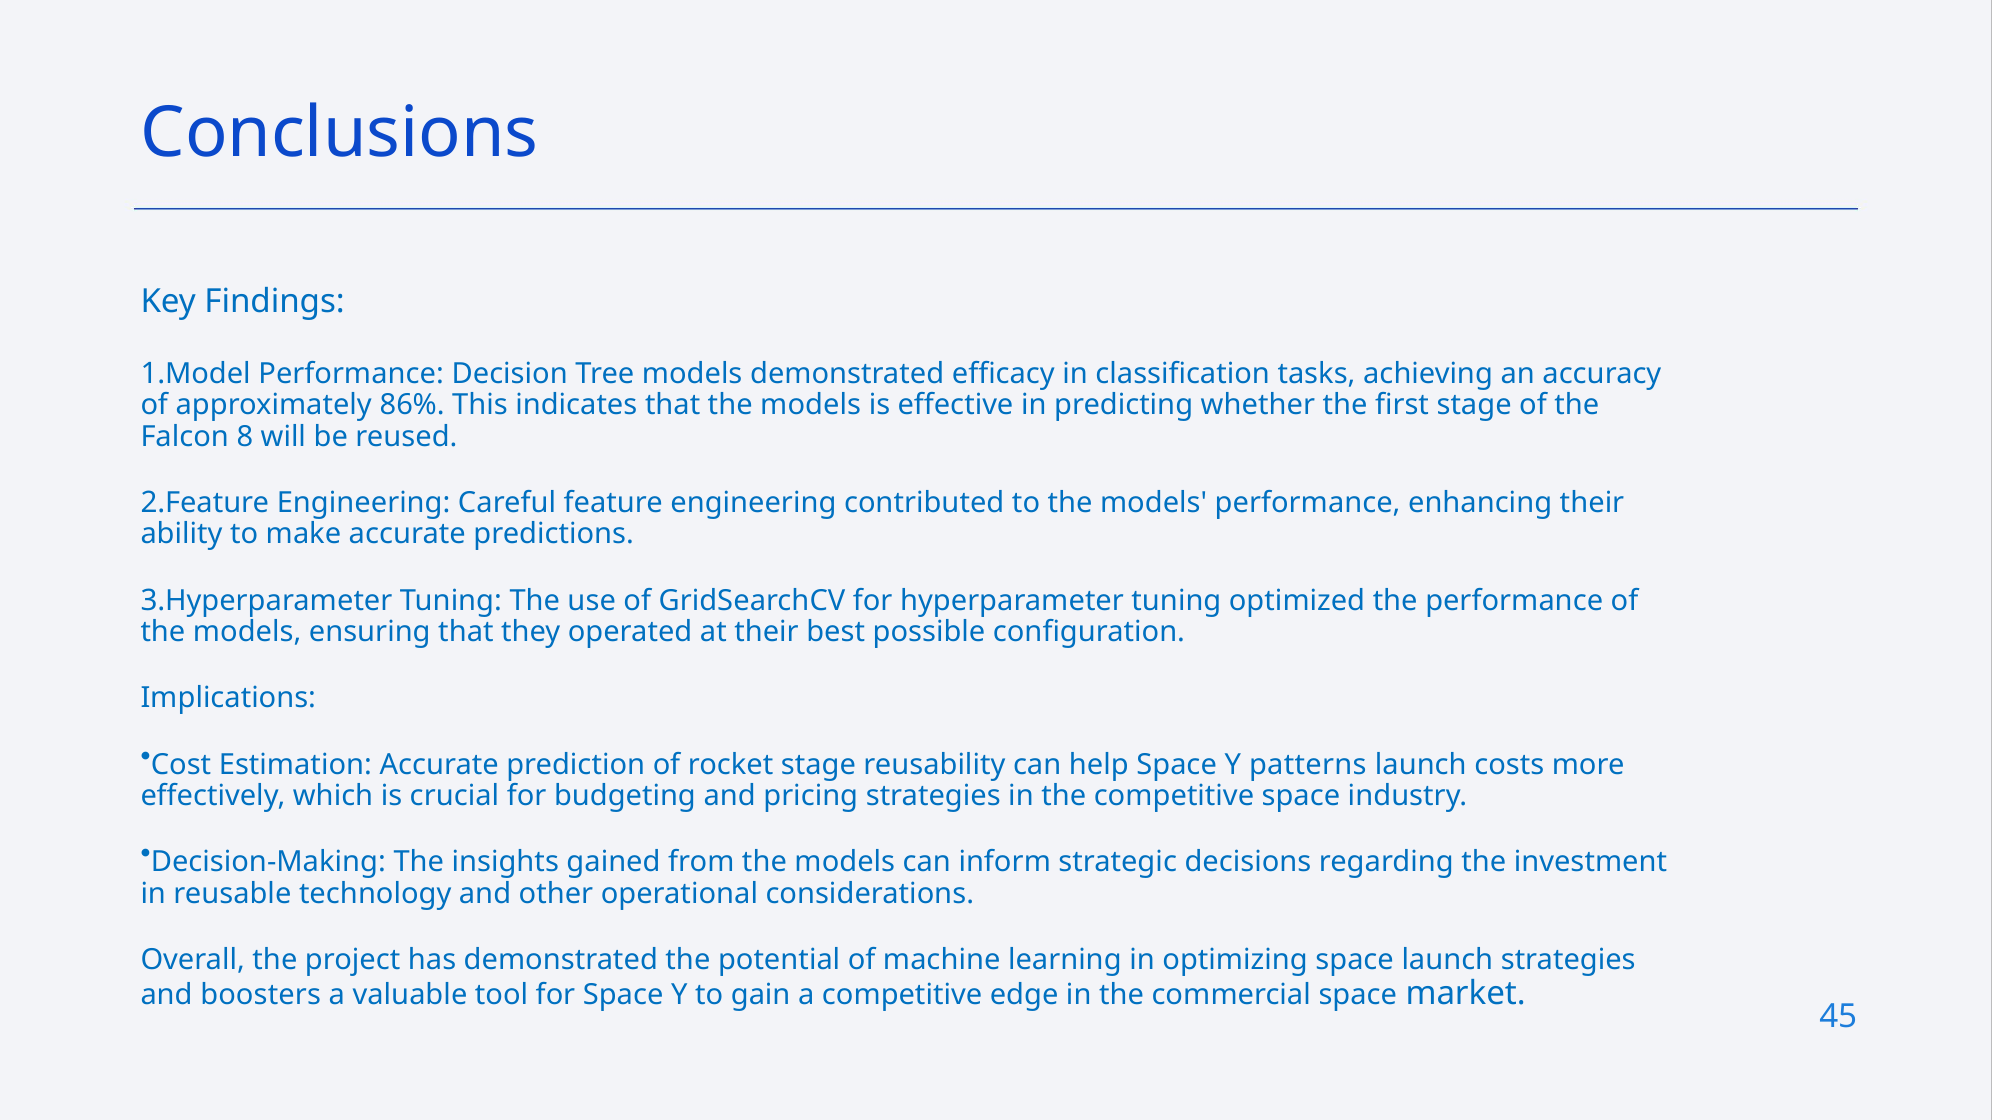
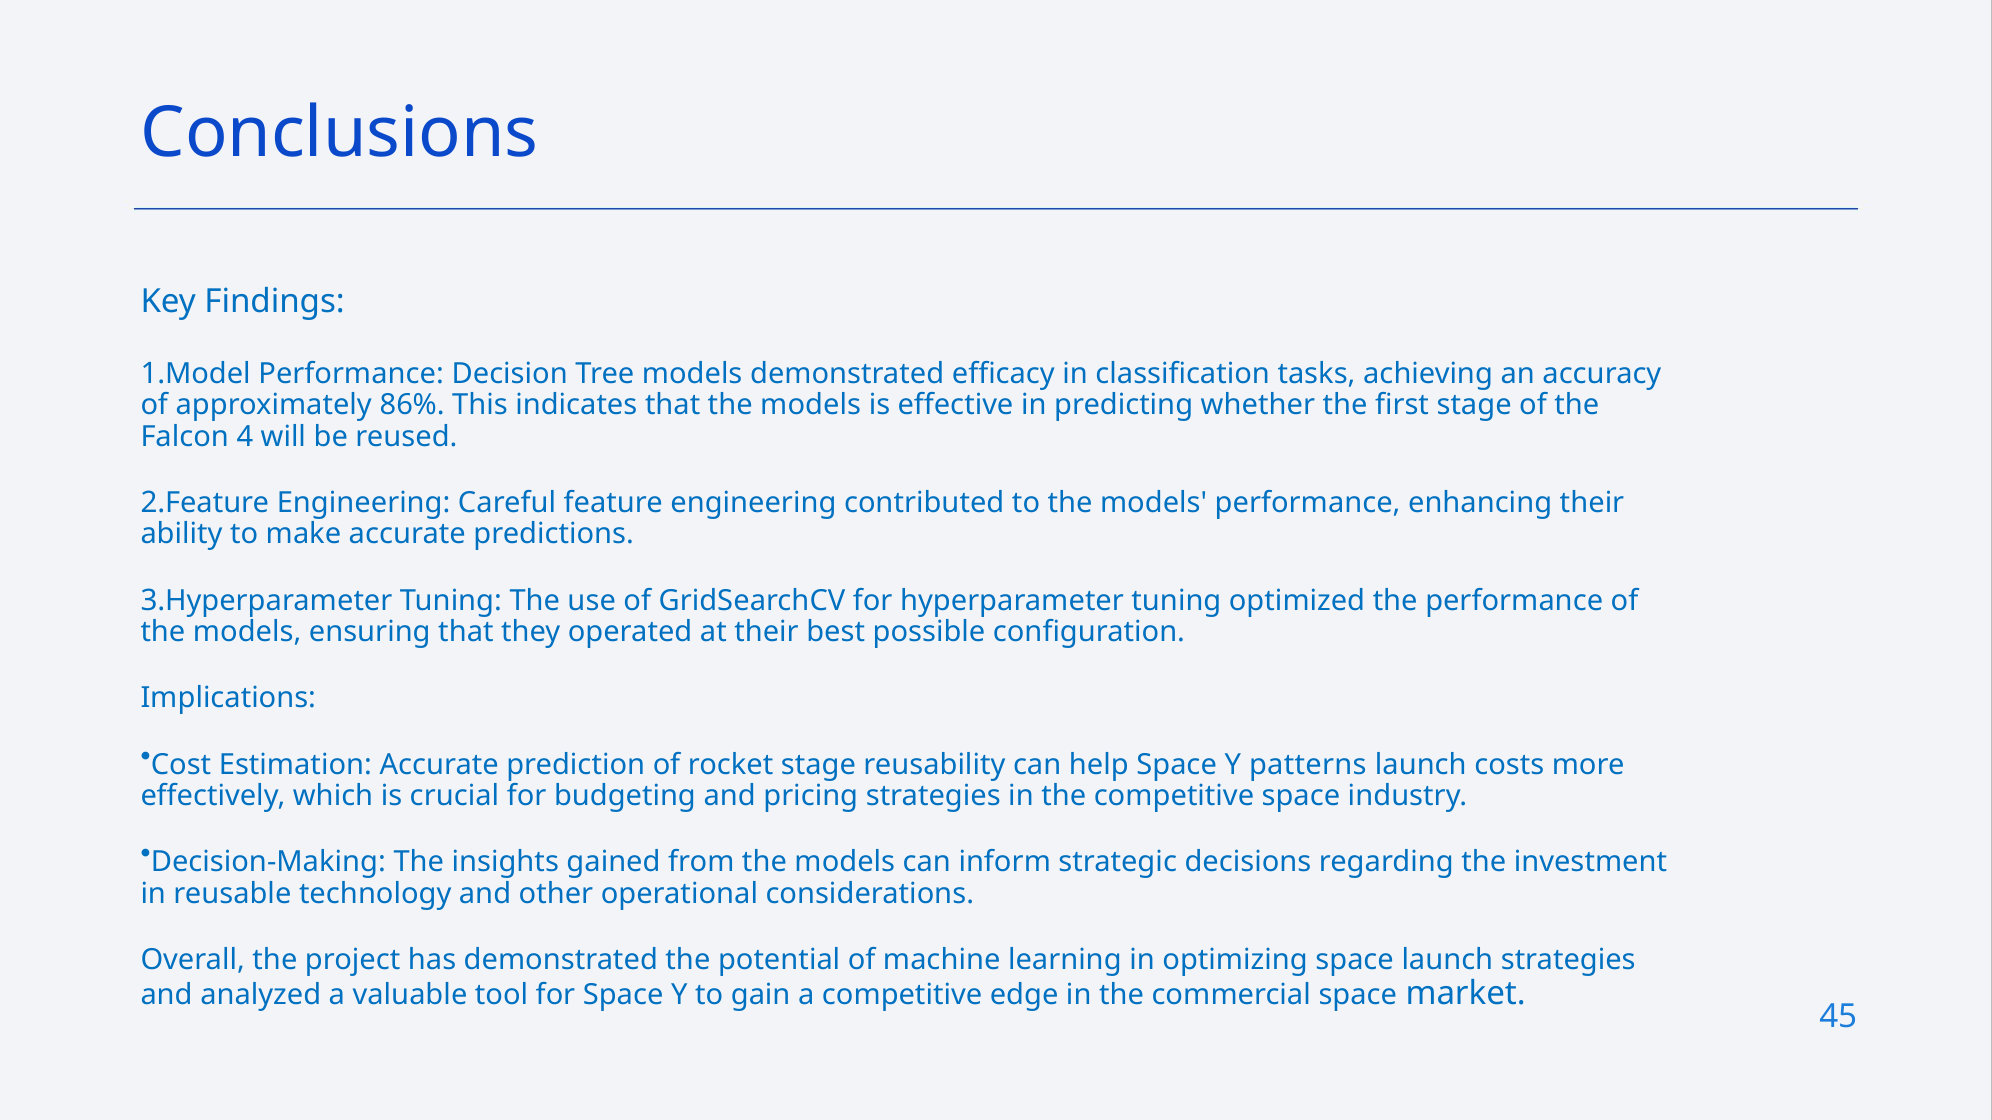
8: 8 -> 4 (245, 437)
boosters: boosters -> analyzed (261, 996)
